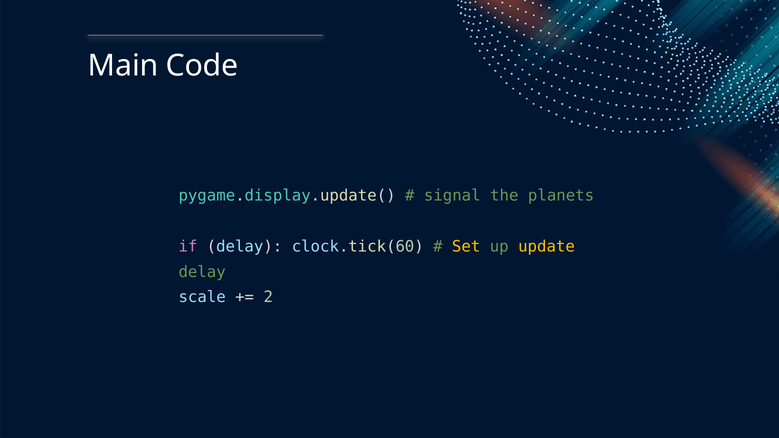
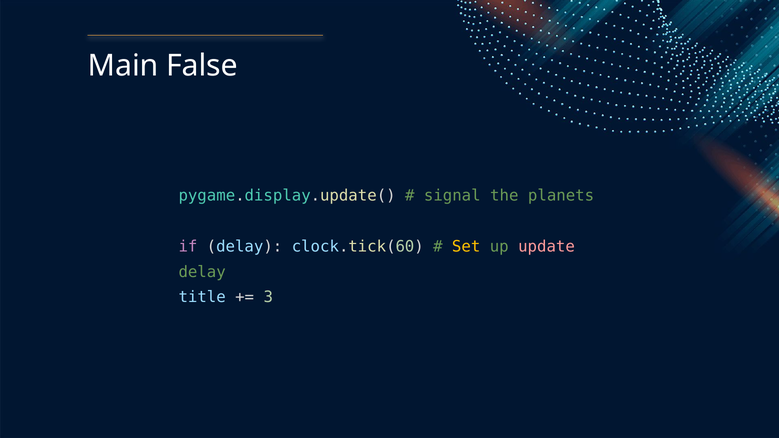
Code: Code -> False (202, 66)
update colour: yellow -> pink (547, 247)
scale: scale -> title (202, 297)
2: 2 -> 3 (268, 297)
